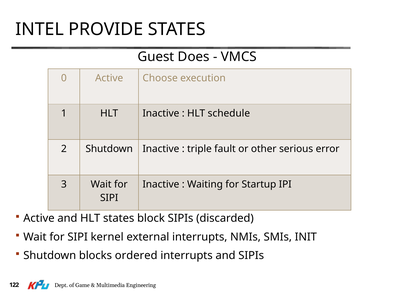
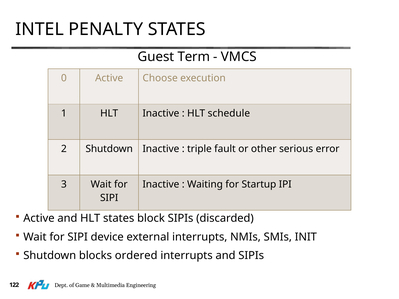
PROVIDE: PROVIDE -> PENALTY (106, 29)
Does: Does -> Term (194, 57)
kernel: kernel -> device (107, 237)
